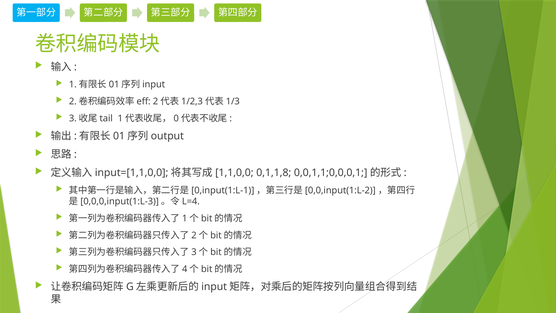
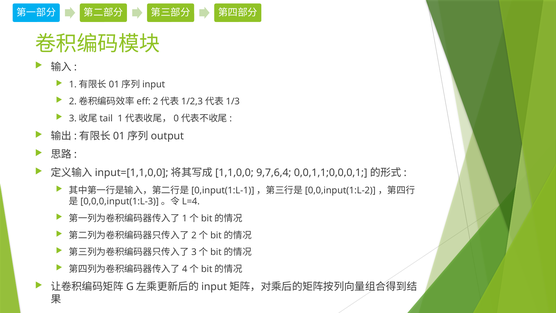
0,1,1,8: 0,1,1,8 -> 9,7,6,4 (274, 173)
